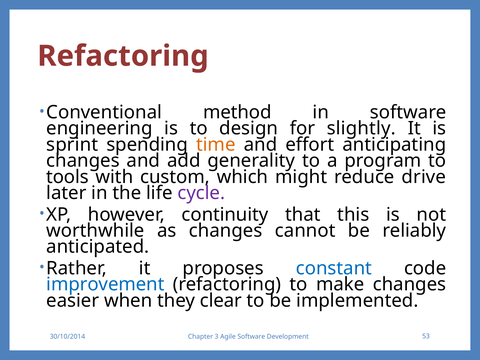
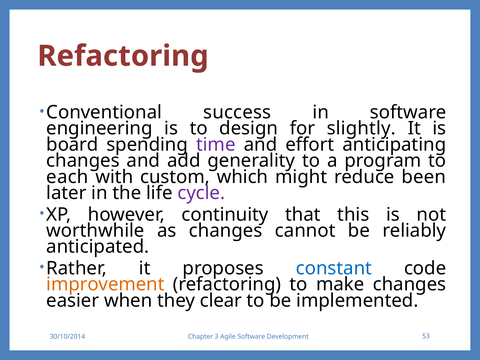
method: method -> success (237, 112)
sprint: sprint -> board (72, 145)
time colour: orange -> purple (216, 145)
tools: tools -> each (67, 177)
drive: drive -> been (424, 177)
improvement colour: blue -> orange (105, 284)
